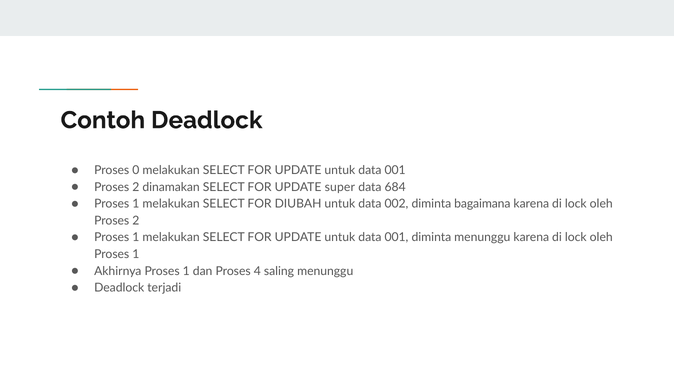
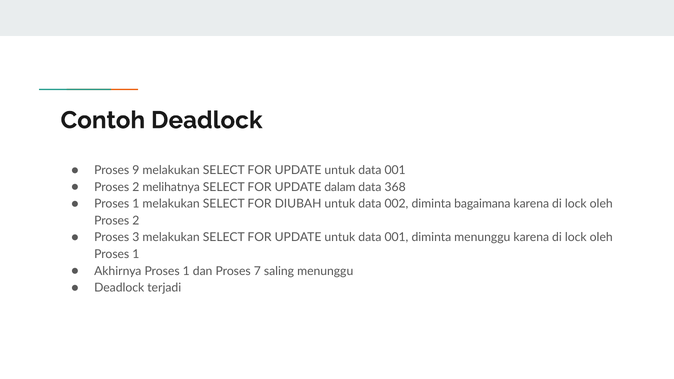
0: 0 -> 9 (136, 170)
dinamakan: dinamakan -> melihatnya (171, 187)
super: super -> dalam (340, 187)
684: 684 -> 368 (395, 187)
1: 1 -> 3 (136, 238)
4: 4 -> 7 (257, 271)
